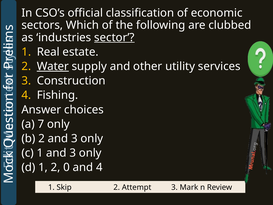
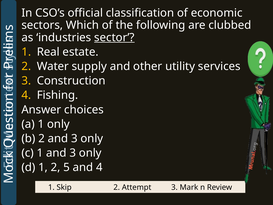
Water underline: present -> none (53, 66)
a 7: 7 -> 1 (41, 124)
0: 0 -> 5 (66, 167)
